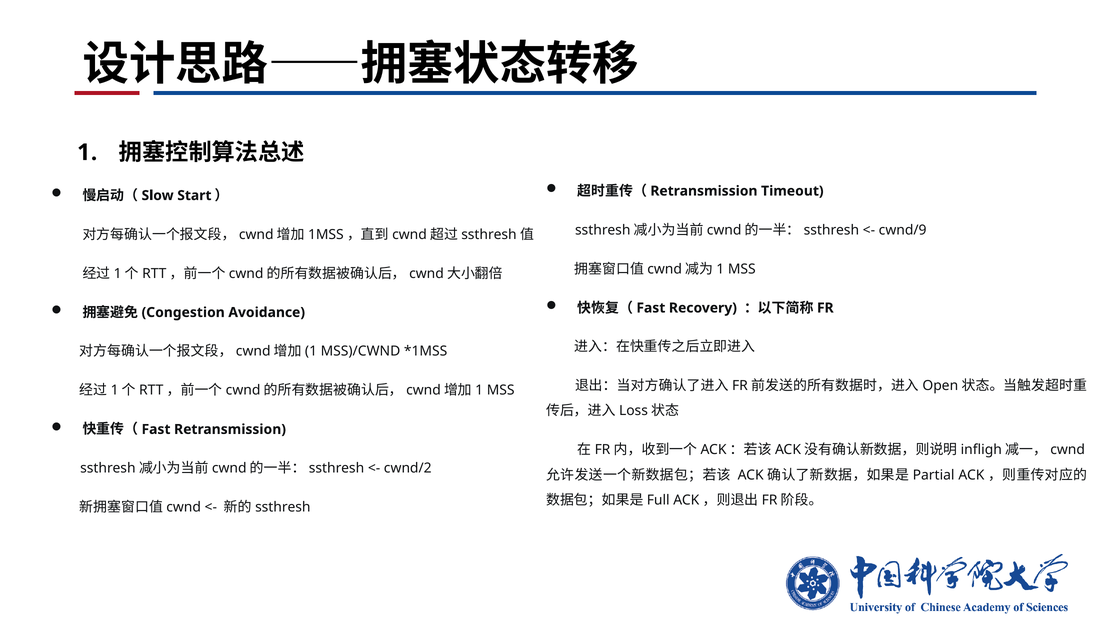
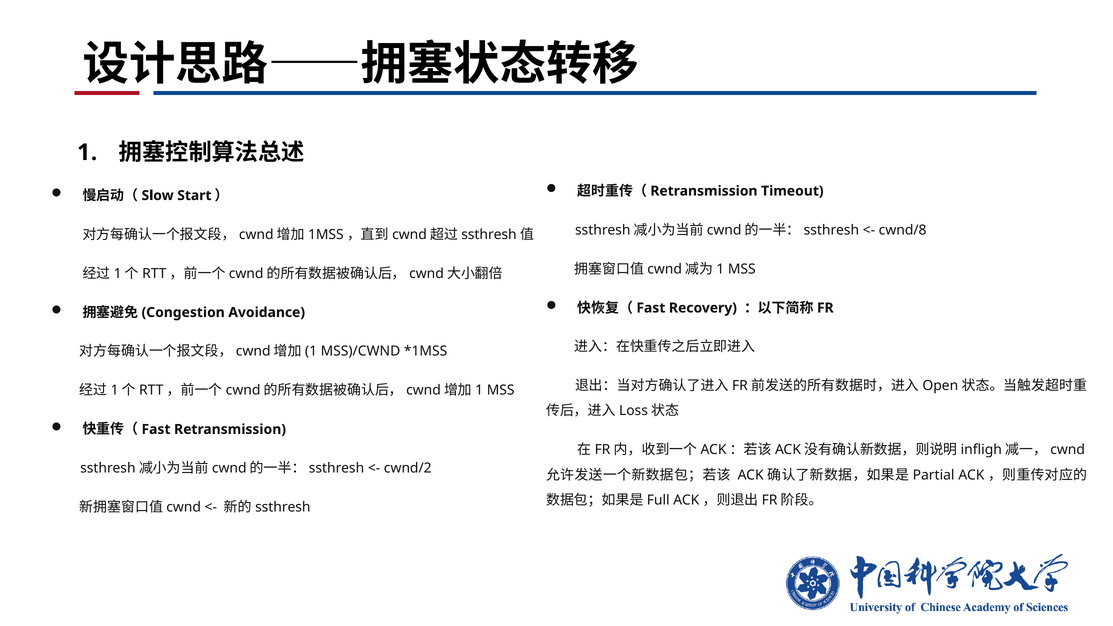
cwnd/9: cwnd/9 -> cwnd/8 (903, 230)
